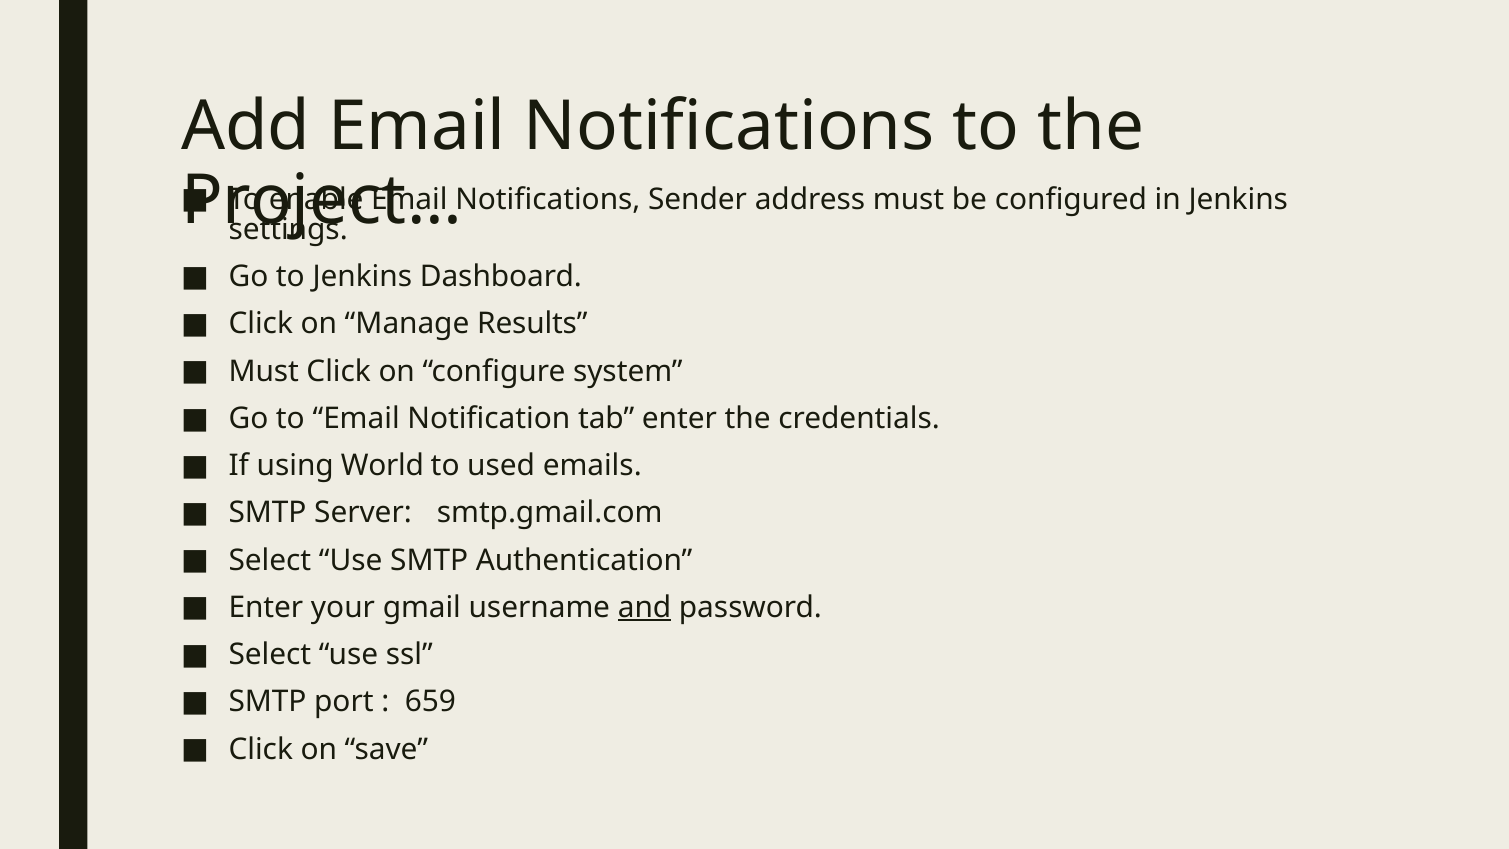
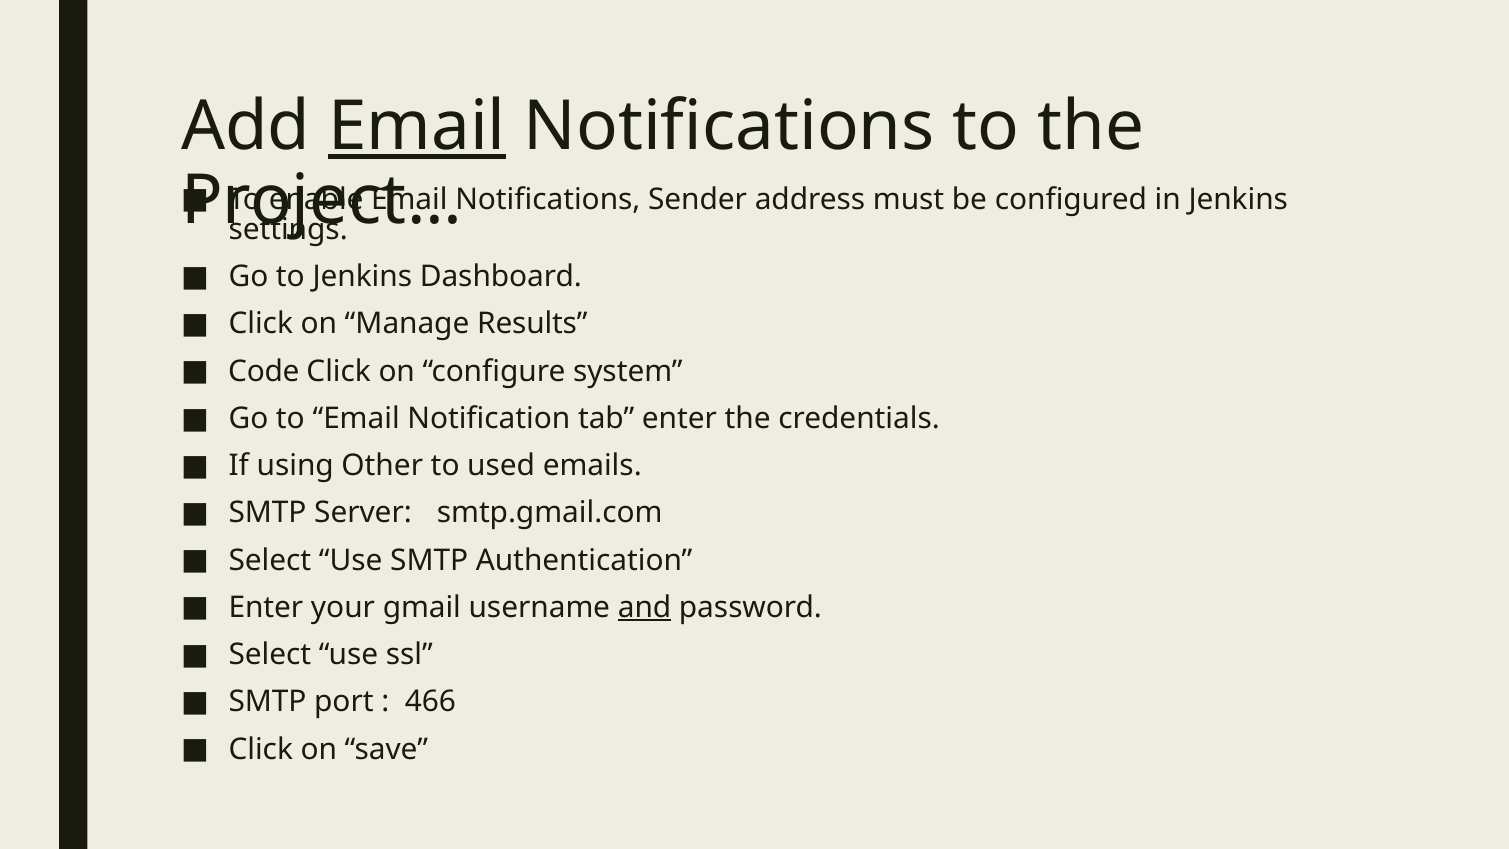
Email underline: none -> present (417, 127)
Must: Must -> Code (264, 371)
World: World -> Other (382, 466)
659: 659 -> 466 (430, 702)
